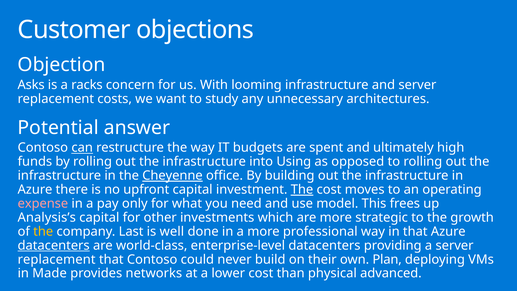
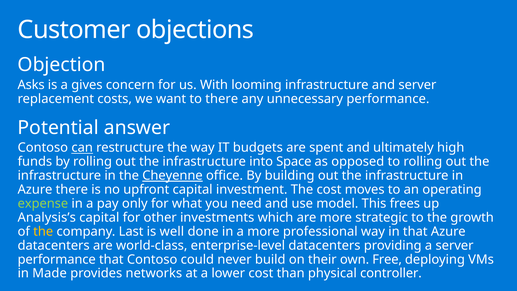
racks: racks -> gives (87, 85)
to study: study -> there (222, 99)
unnecessary architectures: architectures -> performance (388, 99)
Using: Using -> Space (294, 162)
The underline: present -> none (302, 189)
expense colour: pink -> light green (43, 203)
datacenters underline: present -> none (54, 245)
replacement: replacement -> performance (57, 259)
Plan: Plan -> Free (387, 259)
advanced: advanced -> controller (391, 273)
